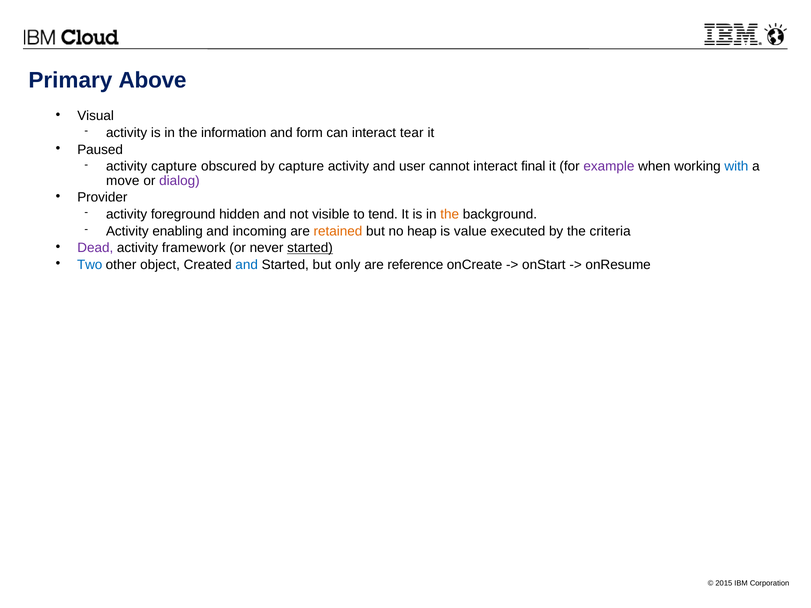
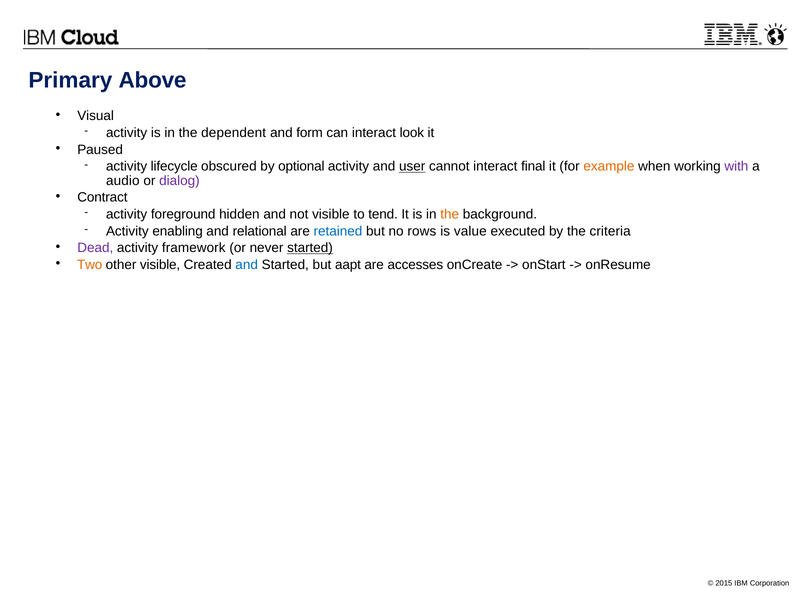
information: information -> dependent (234, 133)
tear: tear -> look (412, 133)
activity capture: capture -> lifecycle (174, 167)
by capture: capture -> optional (301, 167)
user underline: none -> present (412, 167)
example colour: purple -> orange (609, 167)
with colour: blue -> purple (736, 167)
move: move -> audio (123, 181)
Provider: Provider -> Contract (102, 198)
incoming: incoming -> relational (260, 231)
retained colour: orange -> blue (338, 231)
heap: heap -> rows (422, 231)
Two colour: blue -> orange (90, 265)
other object: object -> visible (160, 265)
only: only -> aapt (348, 265)
reference: reference -> accesses (415, 265)
